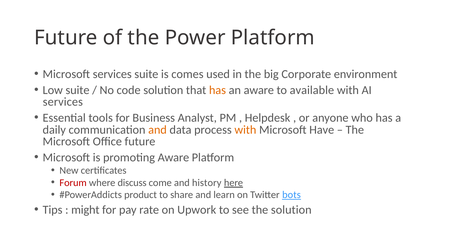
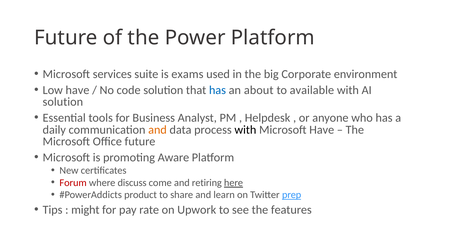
comes: comes -> exams (187, 74)
Low suite: suite -> have (77, 90)
has colour: orange -> blue (217, 90)
an aware: aware -> about (259, 90)
services: services -> solution (63, 102)
with colour: orange -> black (245, 130)
history: history -> retiring (207, 183)
bots: bots -> prep (292, 195)
the solution: solution -> features (291, 210)
